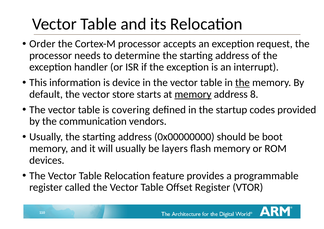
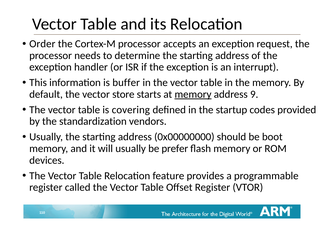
device: device -> buffer (126, 83)
the underline: present -> none (242, 83)
8: 8 -> 9 (254, 94)
communication: communication -> standardization (93, 121)
layers: layers -> prefer (175, 149)
